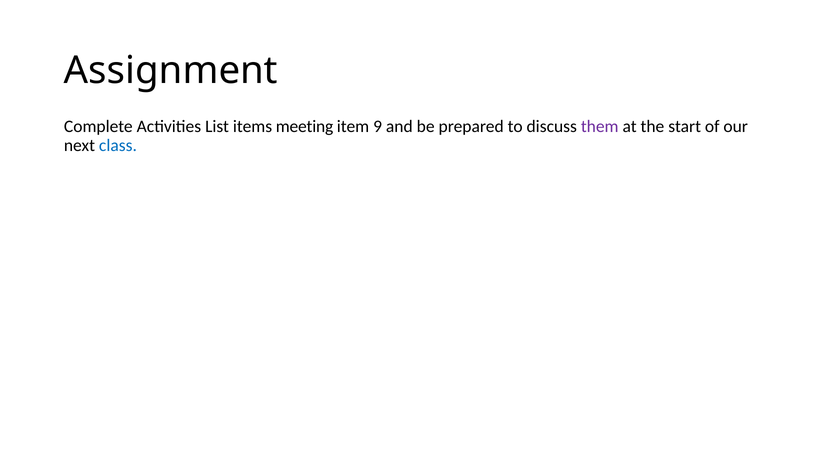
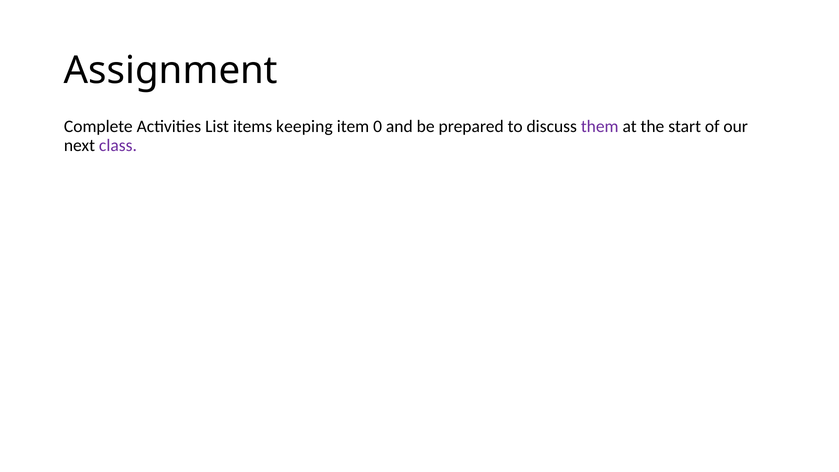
meeting: meeting -> keeping (304, 126)
9: 9 -> 0 (378, 126)
class colour: blue -> purple (118, 145)
